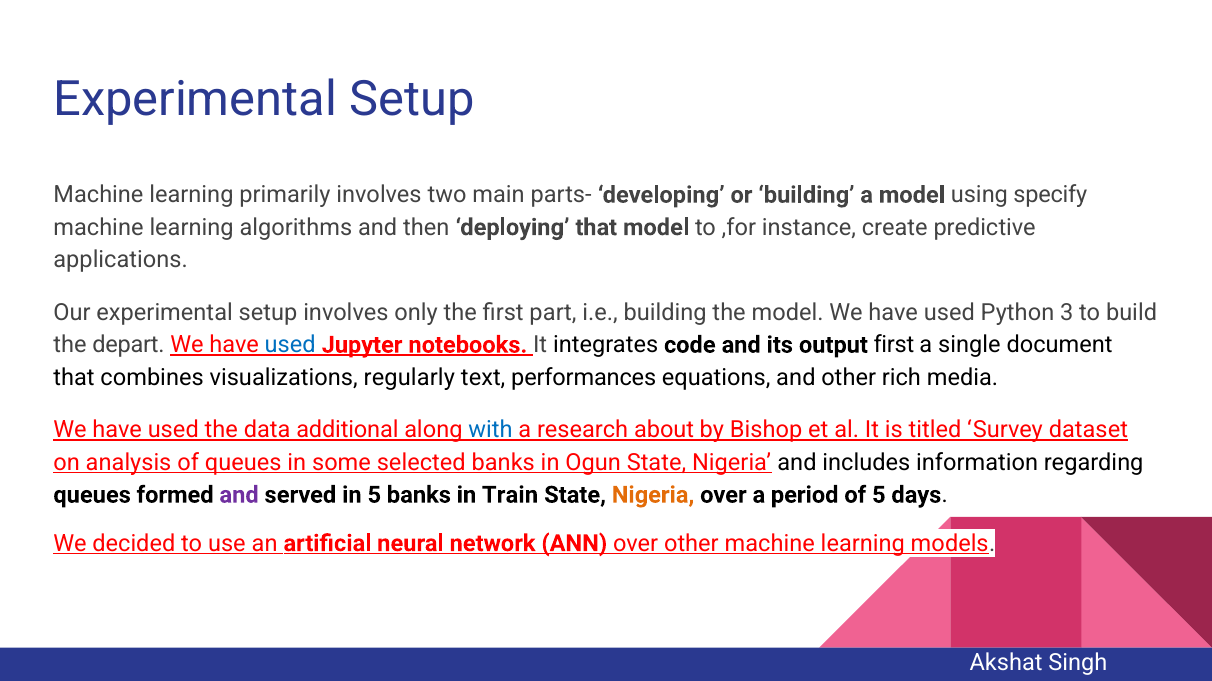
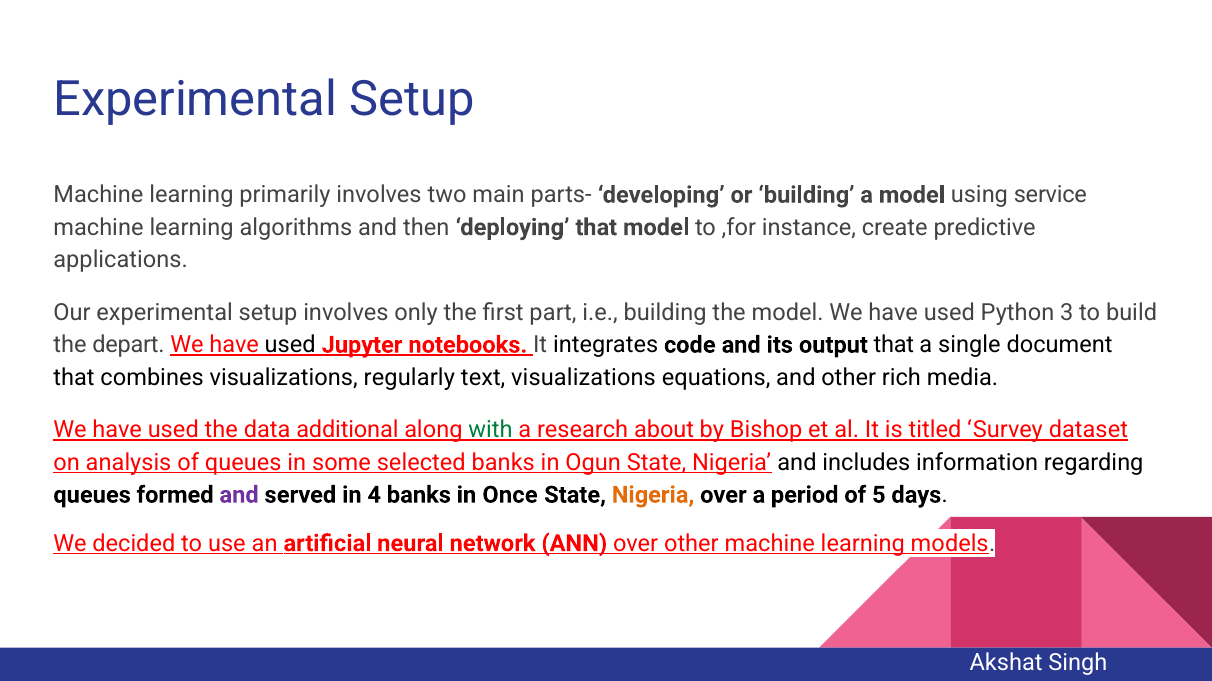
specify: specify -> service (1050, 195)
used colour: blue -> black (290, 345)
output first: first -> that (894, 345)
text performances: performances -> visualizations (584, 378)
with colour: blue -> green (491, 430)
in 5: 5 -> 4 (374, 495)
Train: Train -> Once (510, 495)
